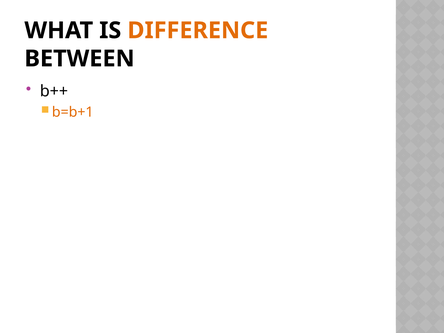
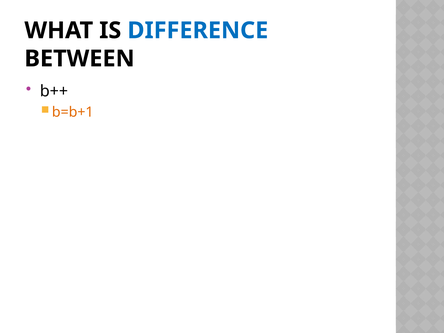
DIFFERENCE colour: orange -> blue (198, 30)
